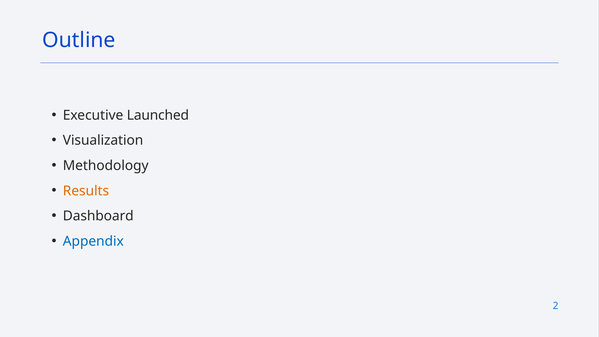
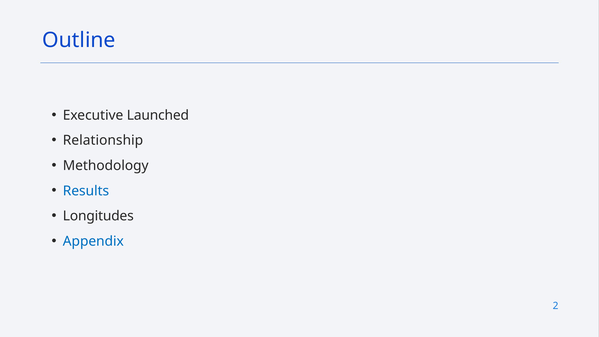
Visualization: Visualization -> Relationship (103, 140)
Results colour: orange -> blue (86, 191)
Dashboard: Dashboard -> Longitudes (98, 216)
